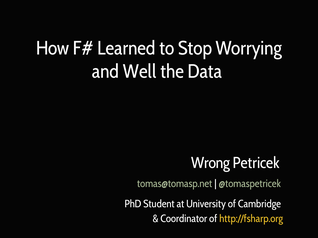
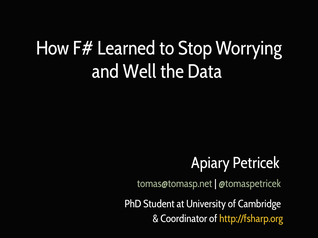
Wrong: Wrong -> Apiary (210, 163)
